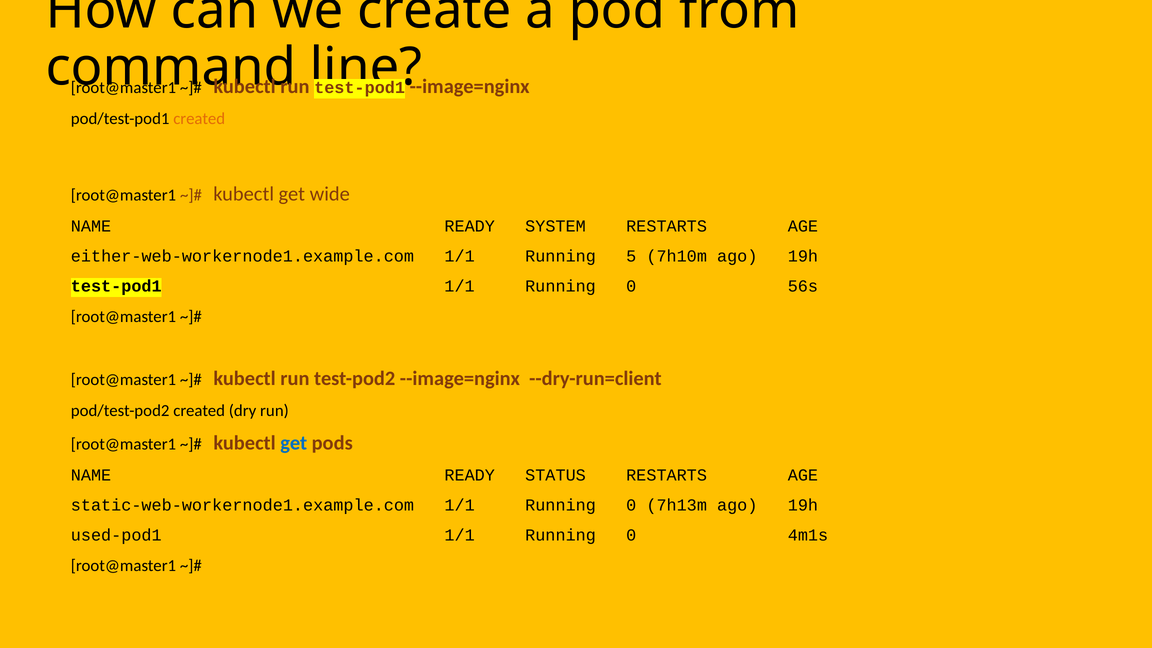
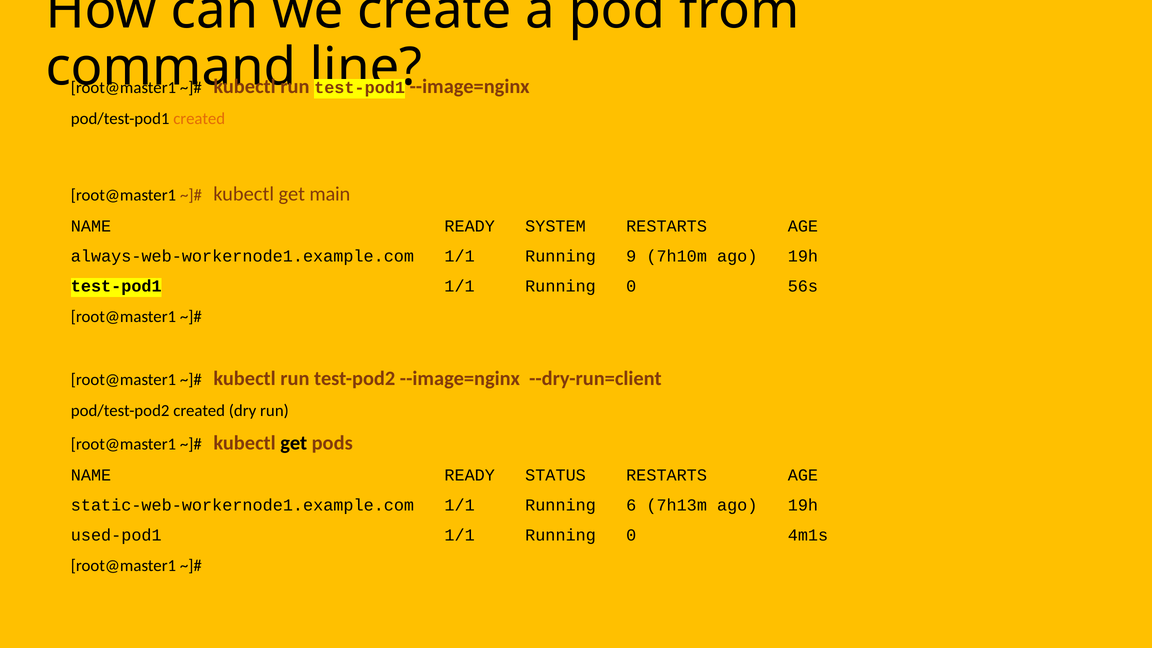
wide: wide -> main (330, 194)
either-web-workernode1.example.com: either-web-workernode1.example.com -> always-web-workernode1.example.com (242, 256)
5: 5 -> 9 (631, 256)
get colour: blue -> black (294, 443)
static-web-workernode1.example.com 1/1 Running 0: 0 -> 6 (631, 505)
